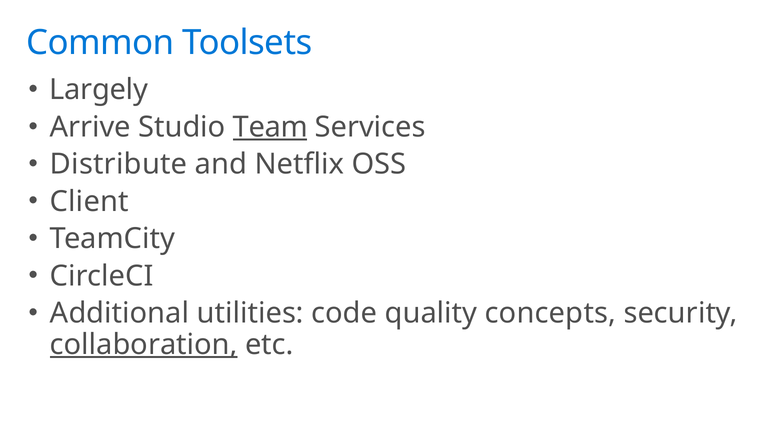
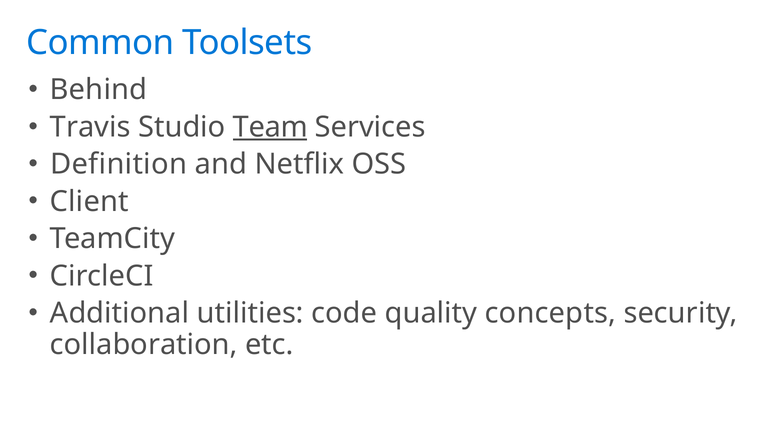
Largely: Largely -> Behind (99, 90)
Arrive: Arrive -> Travis (90, 127)
Distribute: Distribute -> Definition (119, 164)
collaboration underline: present -> none (144, 345)
